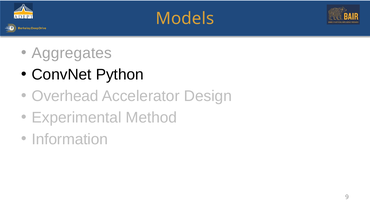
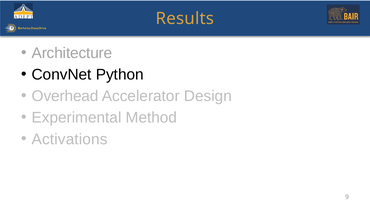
Models: Models -> Results (185, 19)
Aggregates: Aggregates -> Architecture (72, 53)
Information: Information -> Activations (70, 139)
